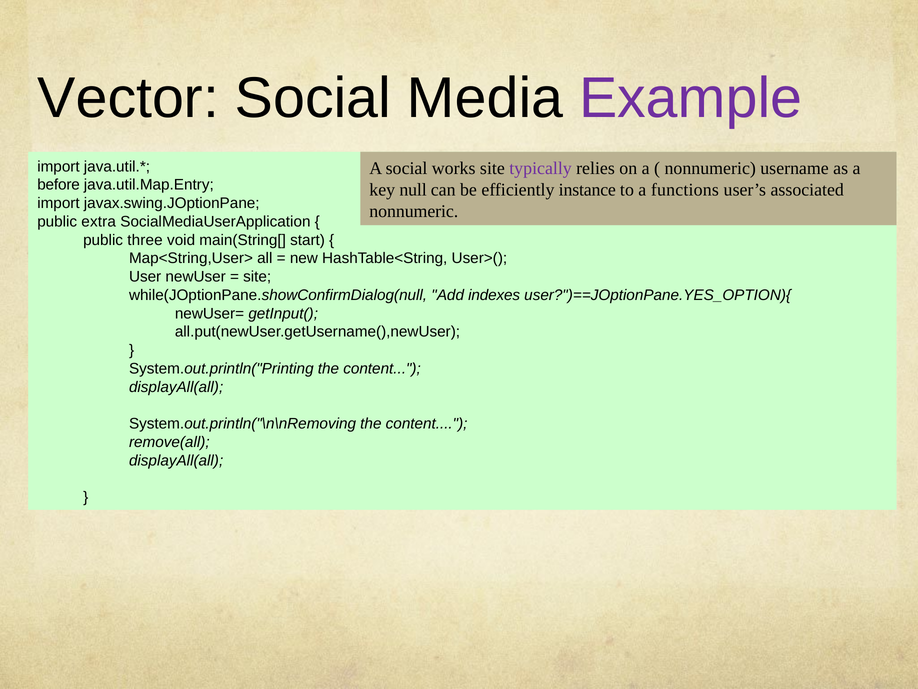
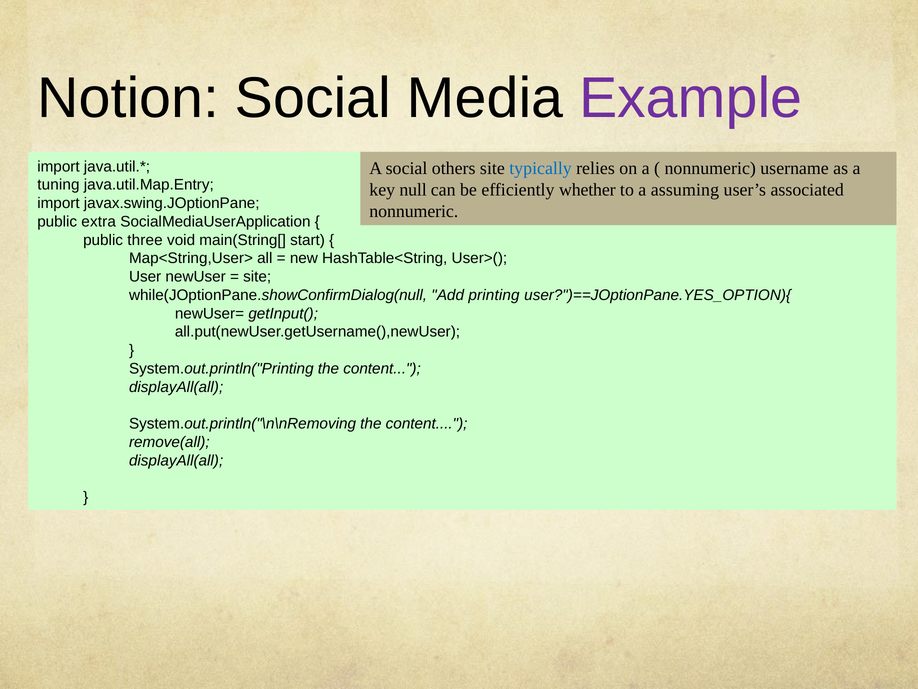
Vector: Vector -> Notion (128, 98)
works: works -> others (454, 168)
typically colour: purple -> blue (541, 168)
before: before -> tuning (58, 185)
instance: instance -> whether (587, 190)
functions: functions -> assuming (685, 190)
indexes: indexes -> printing (494, 295)
